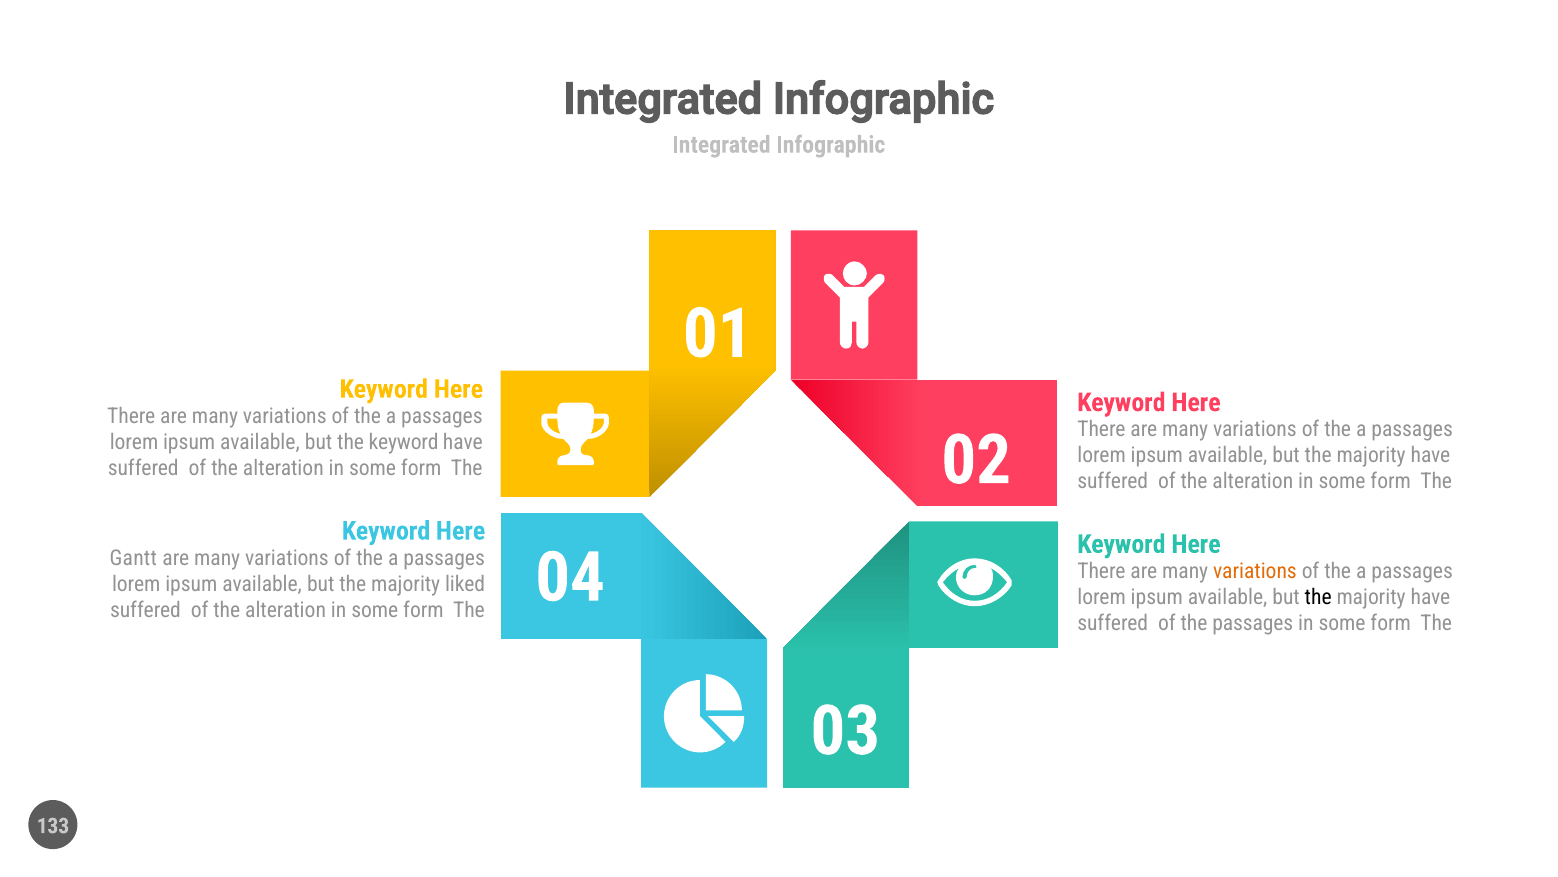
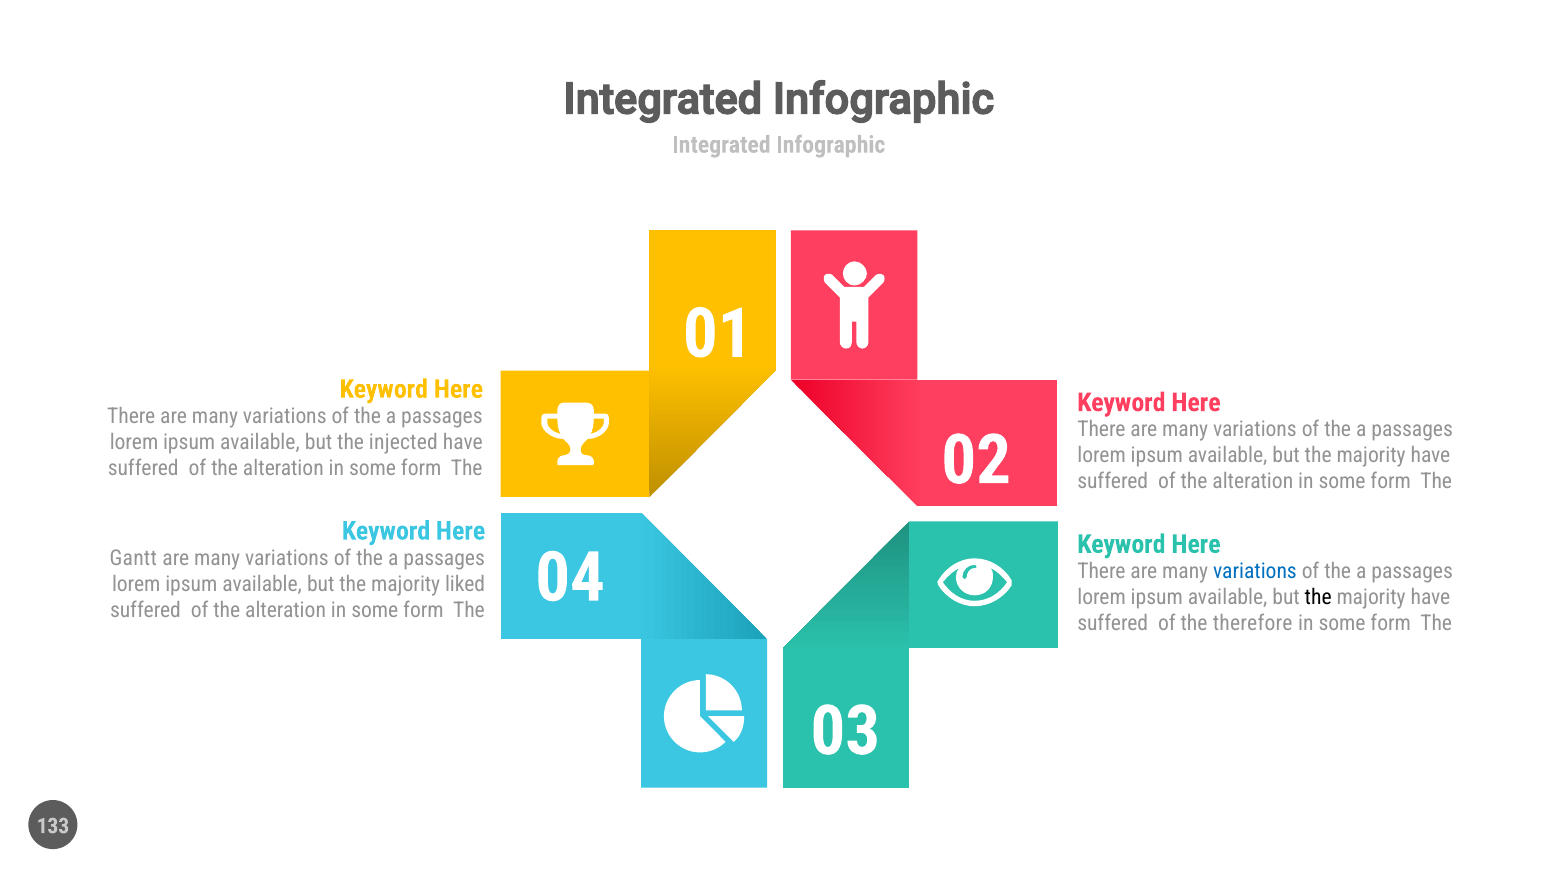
but the keyword: keyword -> injected (403, 442)
variations colour: orange -> blue (1255, 571)
the passages: passages -> therefore (1253, 623)
